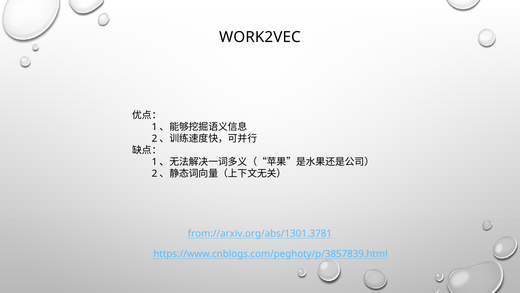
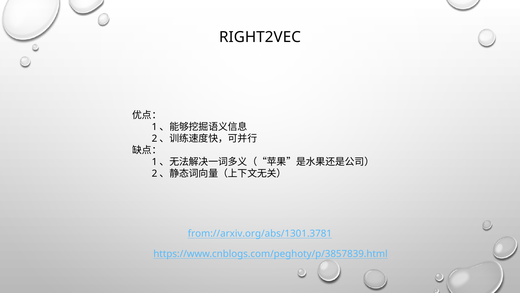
WORK2VEC: WORK2VEC -> RIGHT2VEC (260, 37)
